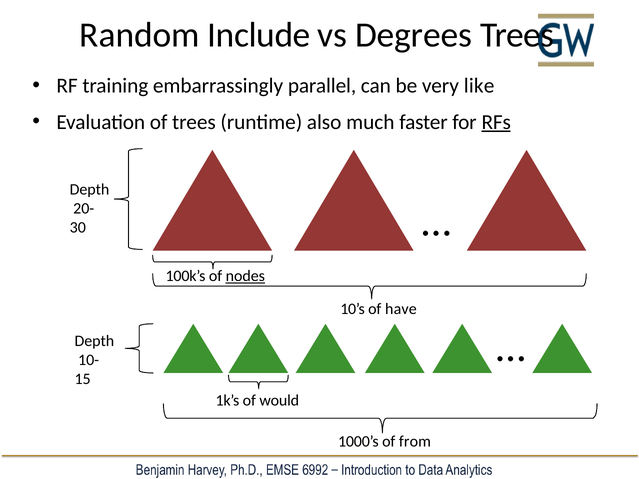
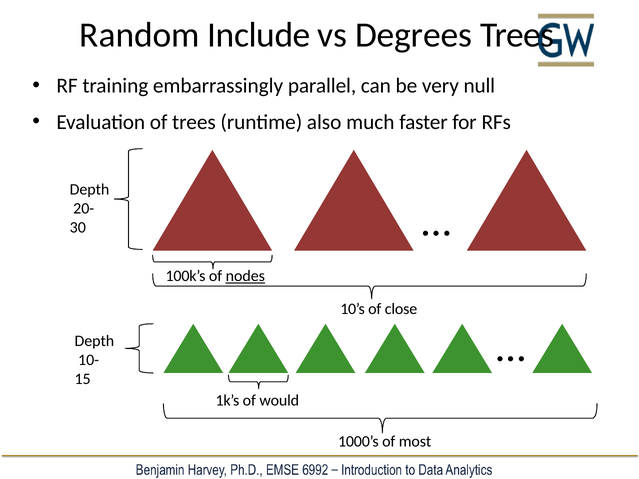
like: like -> null (479, 86)
RFs underline: present -> none (496, 122)
have: have -> close (401, 309)
from: from -> most (415, 442)
